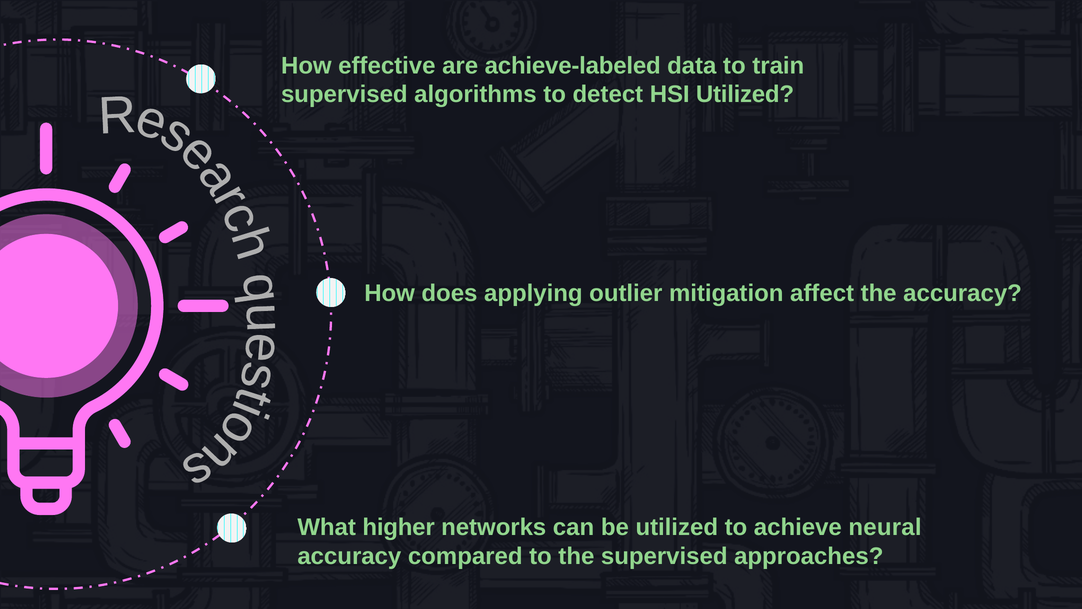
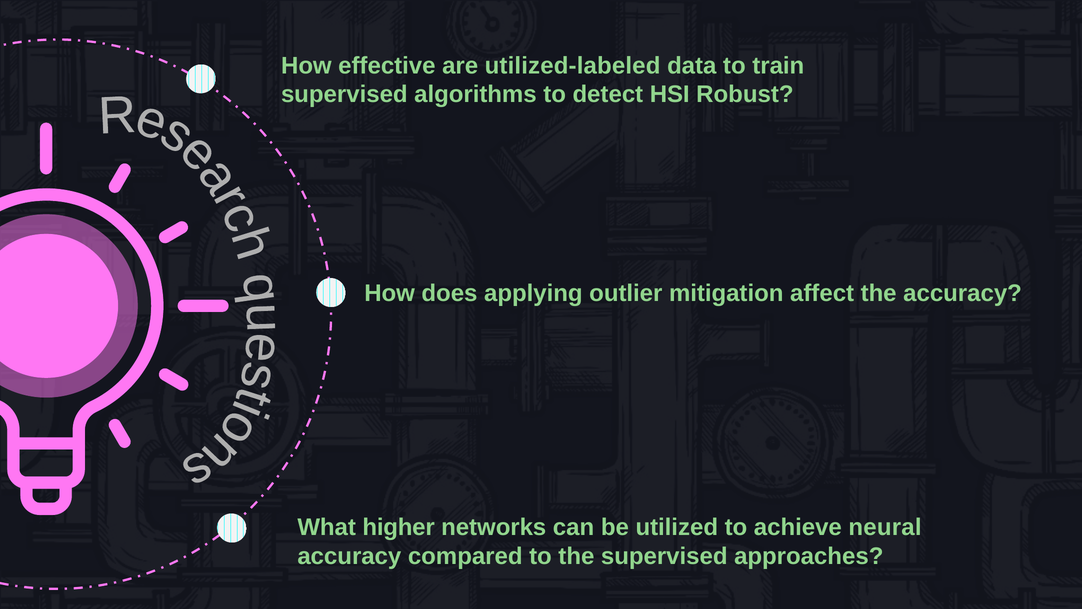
achieve-labeled: achieve-labeled -> utilized-labeled (573, 66)
HSI Utilized: Utilized -> Robust (745, 94)
